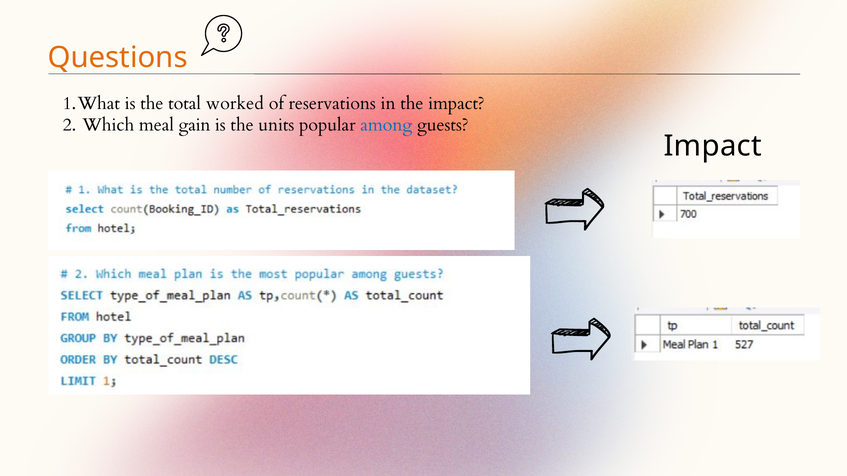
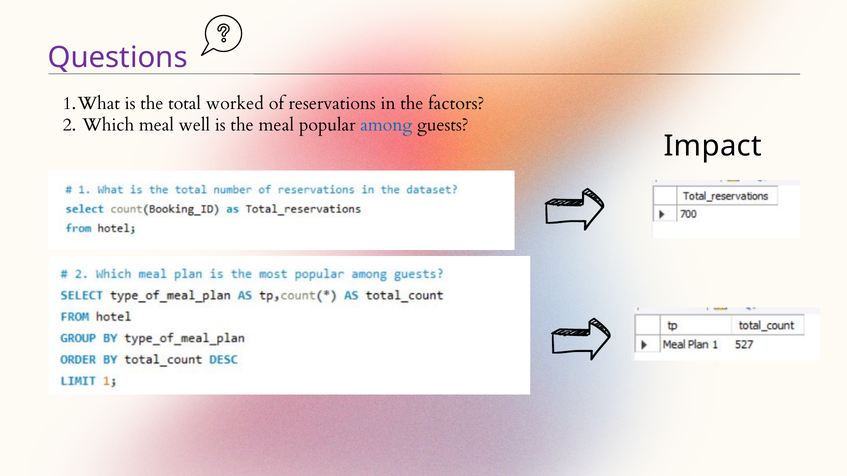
Questions colour: orange -> purple (118, 58)
the impact: impact -> factors (456, 104)
gain: gain -> well (194, 125)
the units: units -> meal (276, 125)
